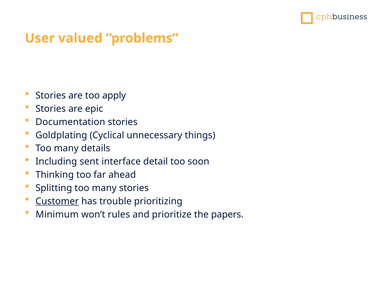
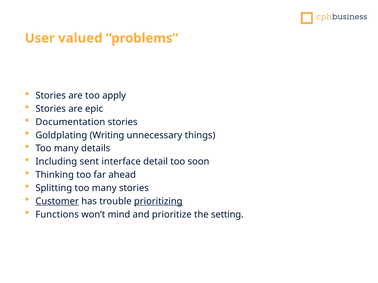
Cyclical: Cyclical -> Writing (107, 135)
prioritizing underline: none -> present (158, 202)
Minimum: Minimum -> Functions (57, 215)
rules: rules -> mind (119, 215)
papers: papers -> setting (227, 215)
